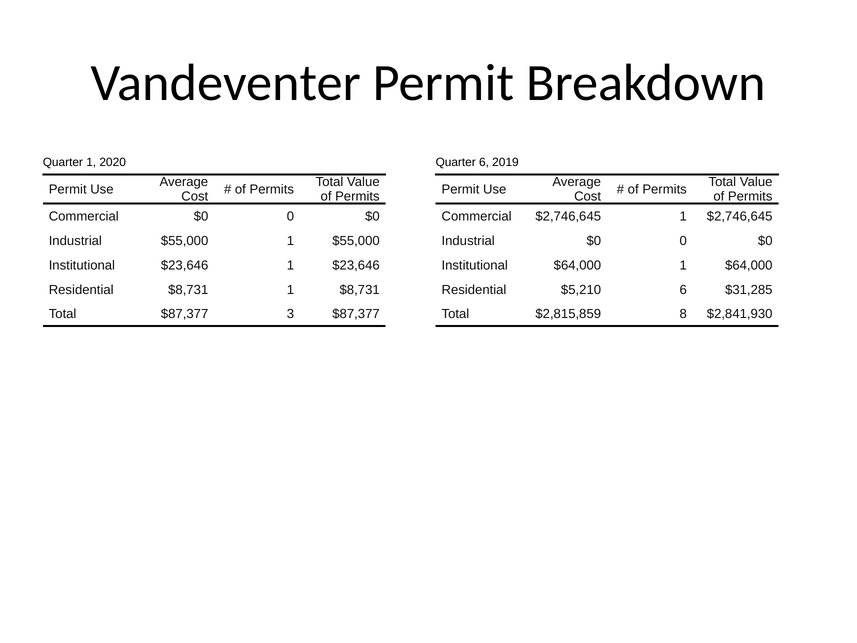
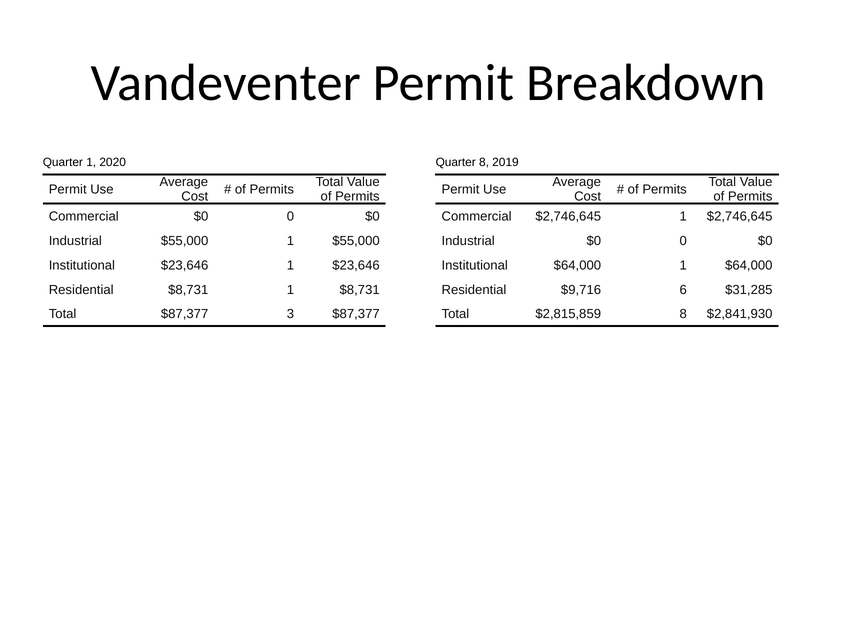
Quarter 6: 6 -> 8 (484, 162)
$5,210: $5,210 -> $9,716 (581, 290)
